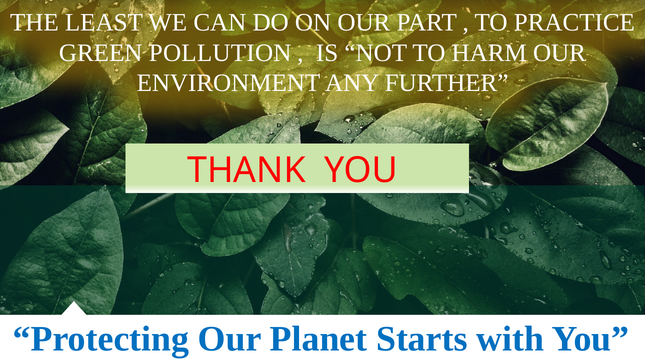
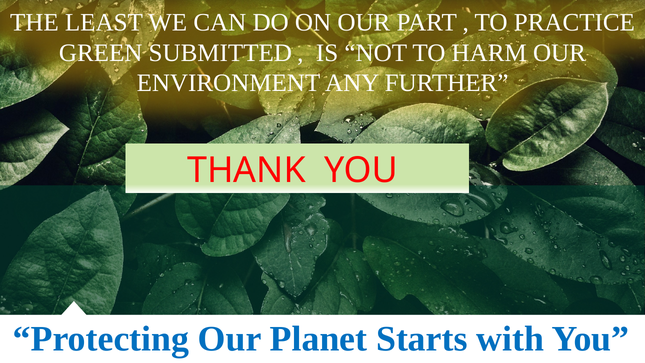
POLLUTION: POLLUTION -> SUBMITTED (220, 53)
